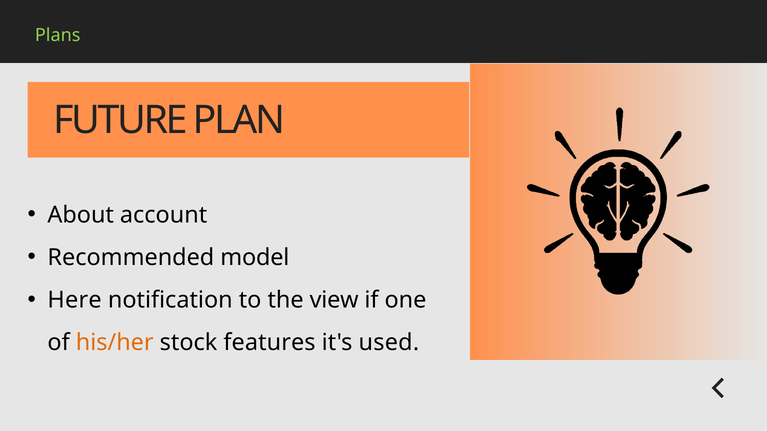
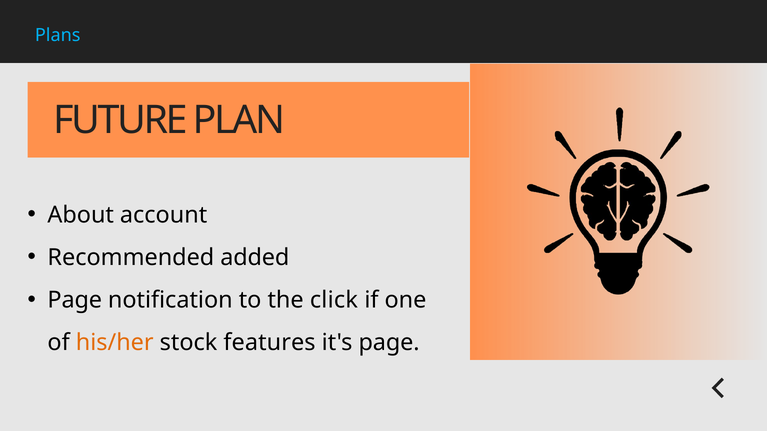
Plans colour: light green -> light blue (58, 35)
model: model -> added (255, 258)
Here: Here -> Page (75, 300)
view: view -> click (334, 300)
it's used: used -> page (389, 343)
